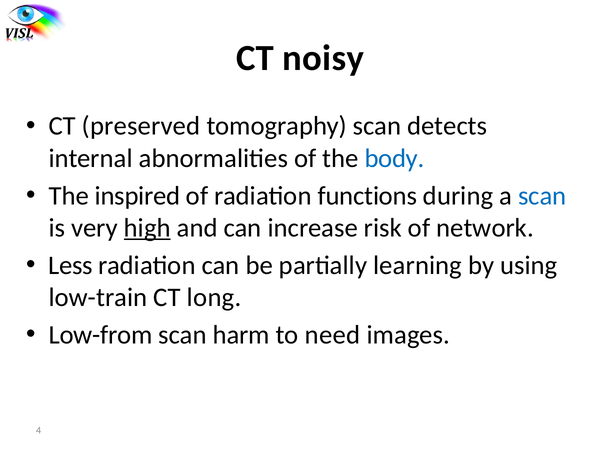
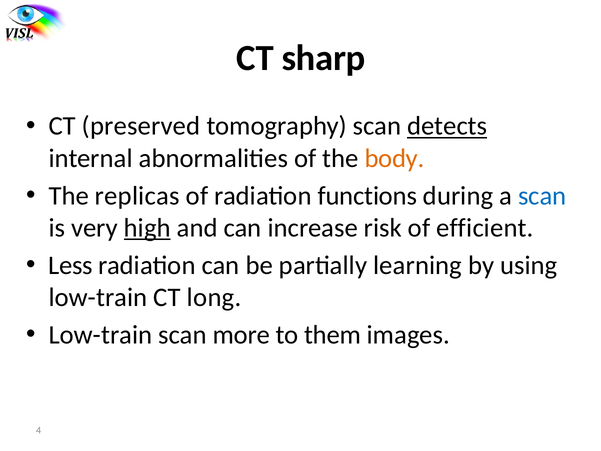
noisy: noisy -> sharp (324, 58)
detects underline: none -> present (447, 126)
body colour: blue -> orange (394, 158)
inspired: inspired -> replicas (137, 196)
network: network -> efficient (485, 228)
Low-from: Low-from -> Low-train (100, 335)
harm: harm -> more (241, 335)
need: need -> them (333, 335)
